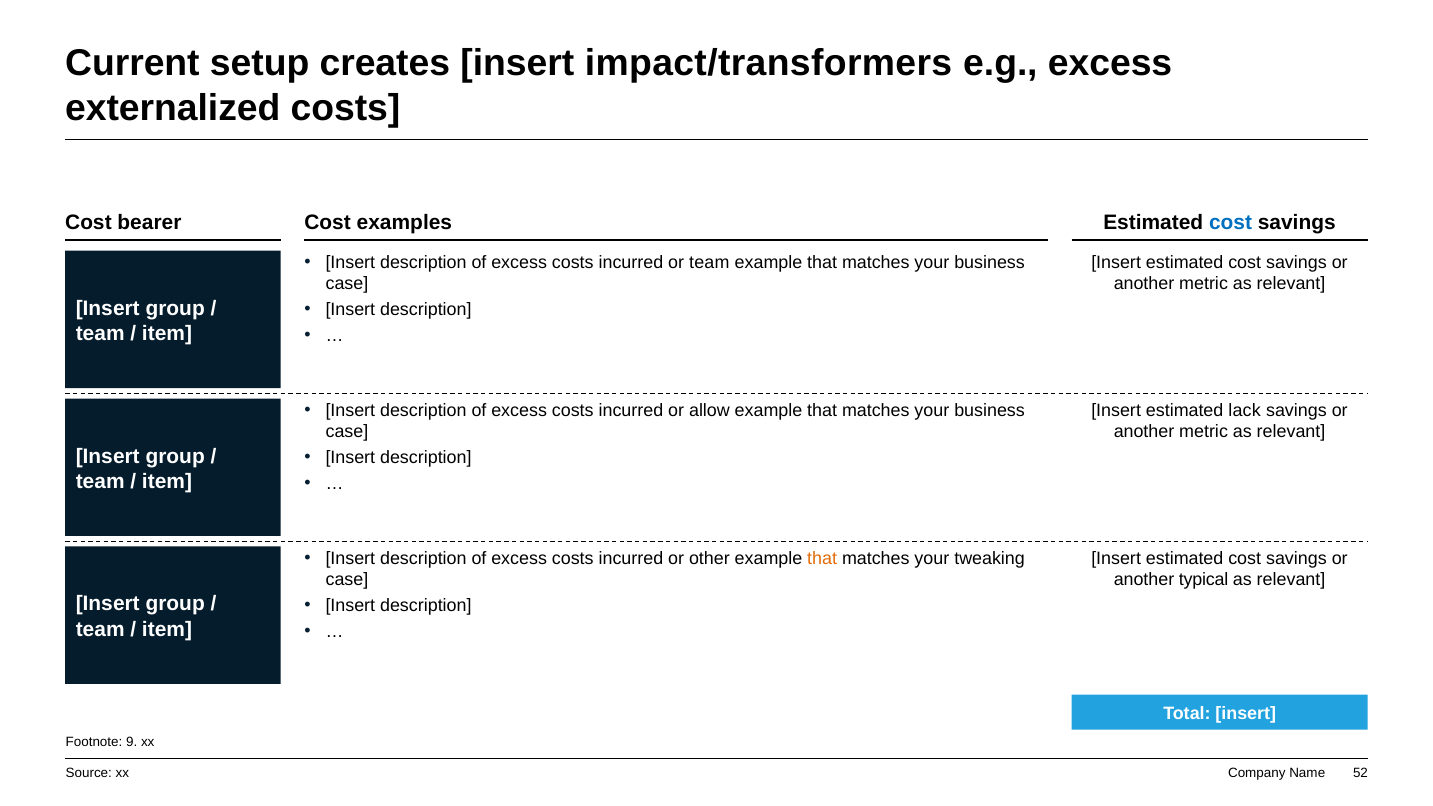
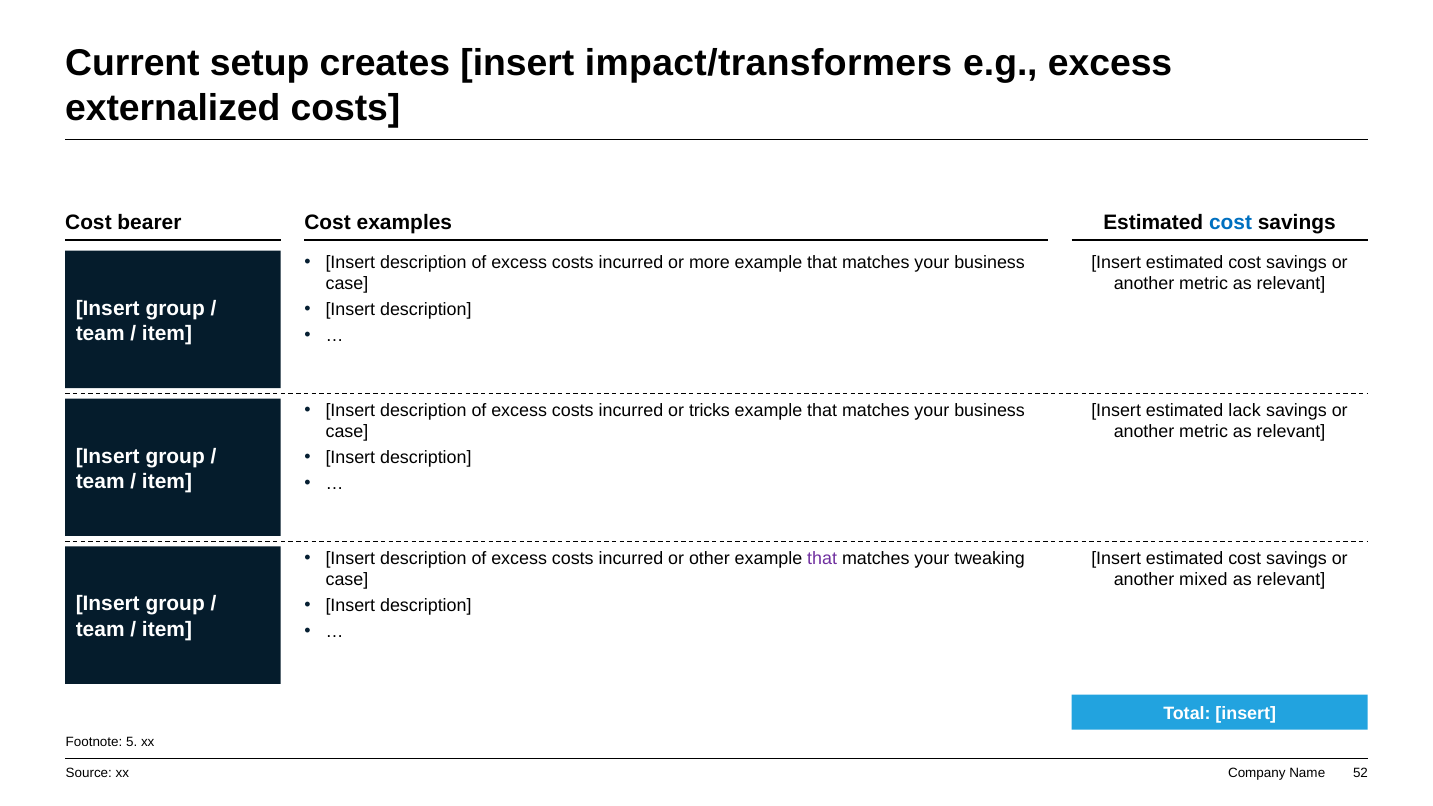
or team: team -> more (709, 263)
allow: allow -> tricks (710, 411)
that colour: orange -> purple (822, 558)
typical: typical -> mixed (1203, 580)
9: 9 -> 5 (132, 743)
